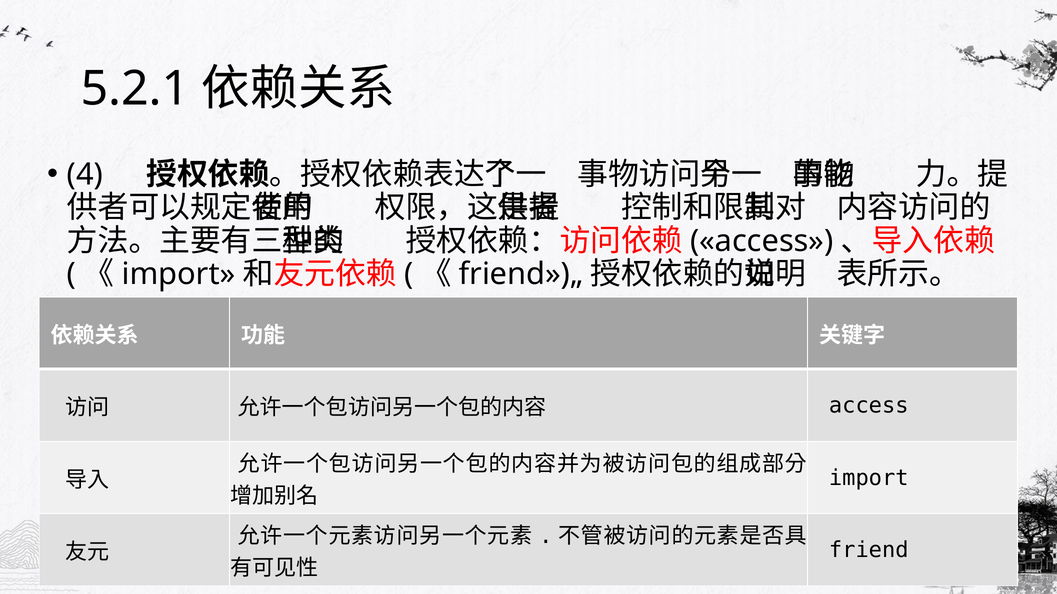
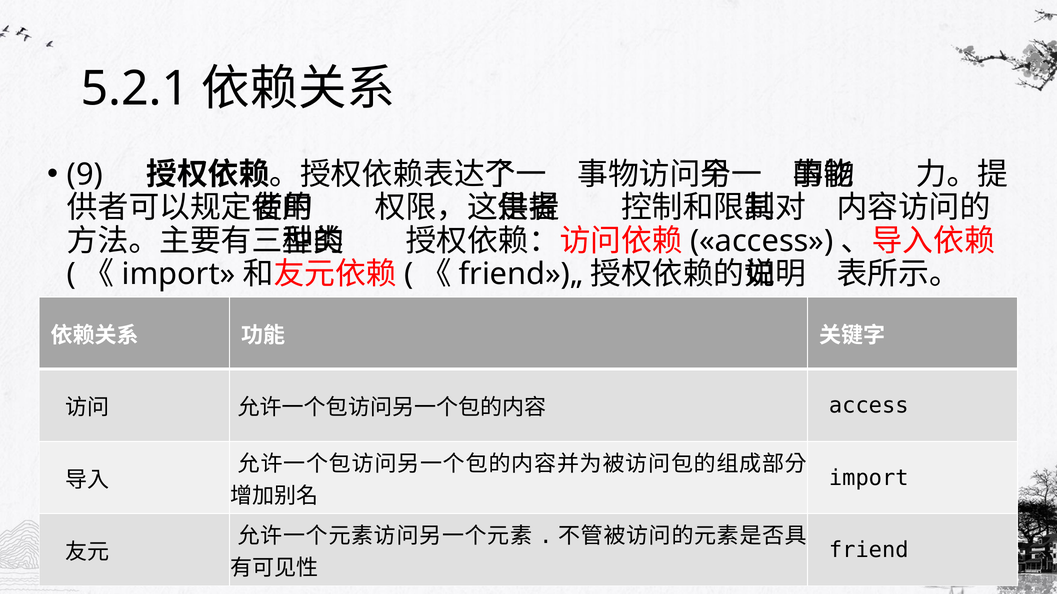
4: 4 -> 9 (85, 175)
